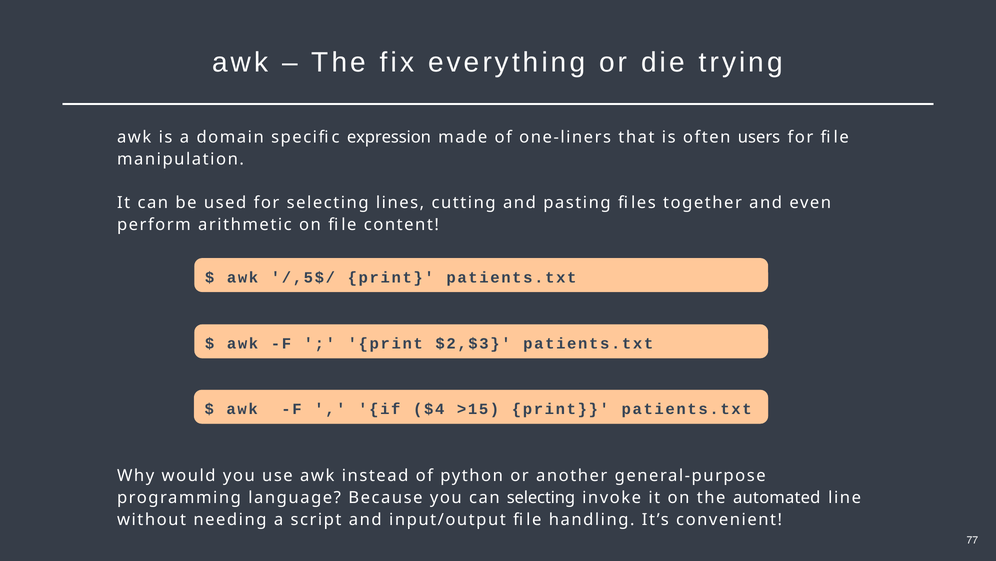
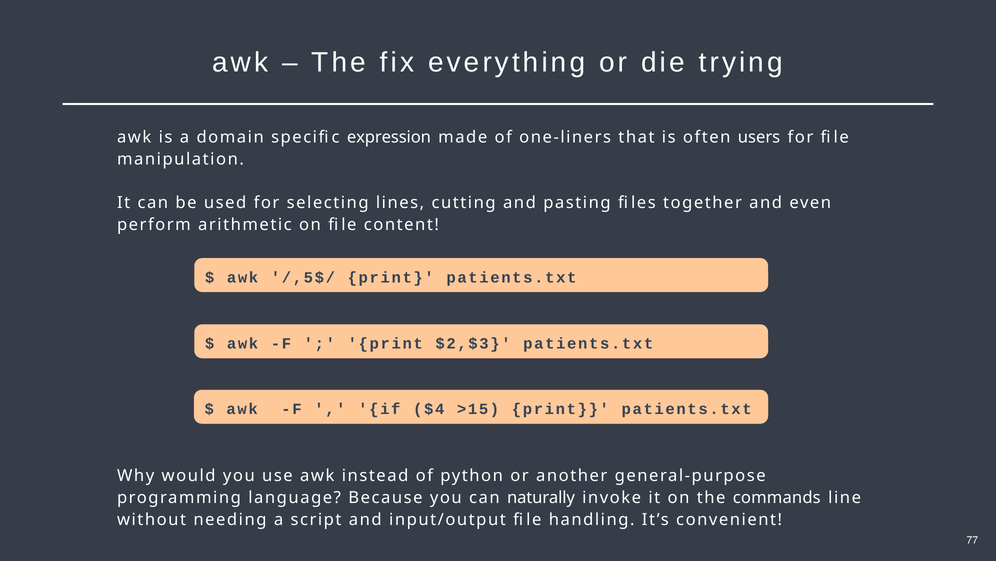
can selecting: selecting -> naturally (541, 497)
automated: automated -> commands (777, 497)
